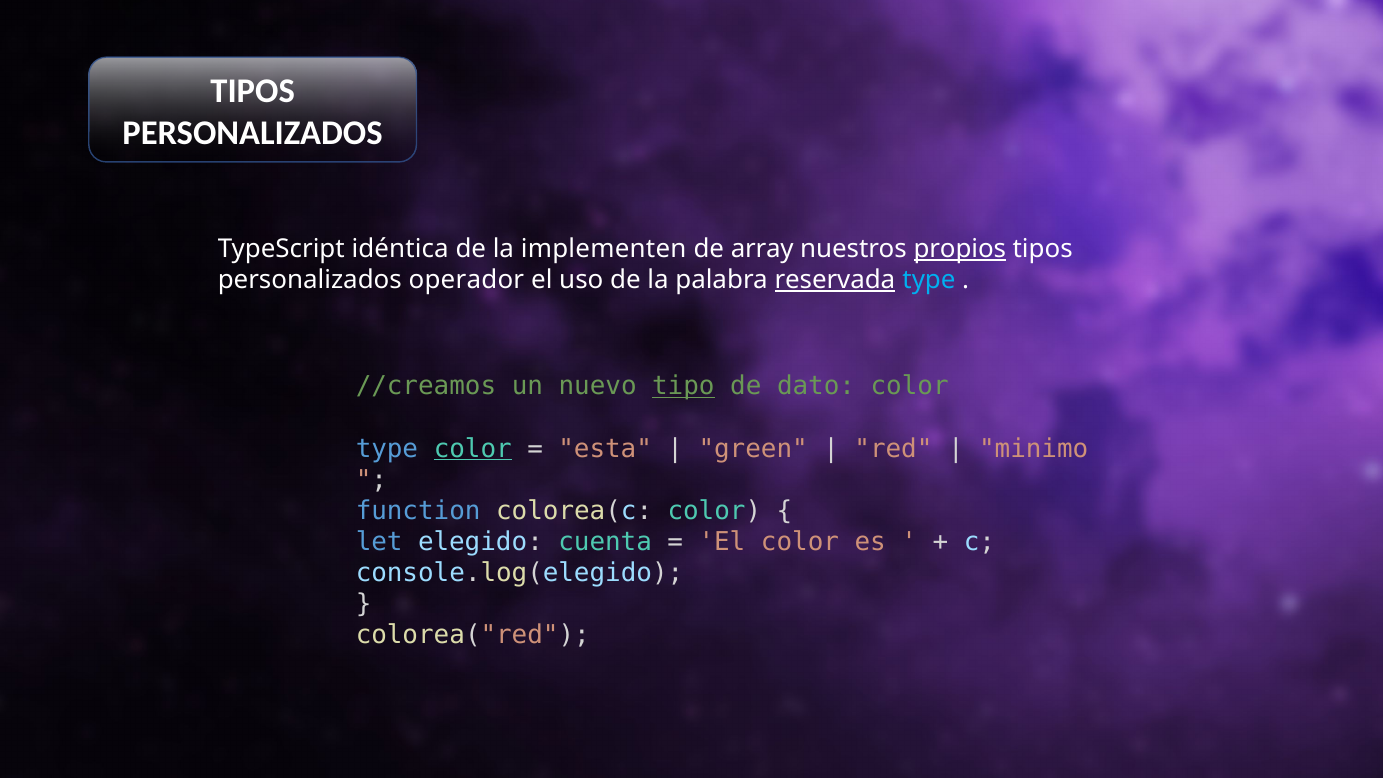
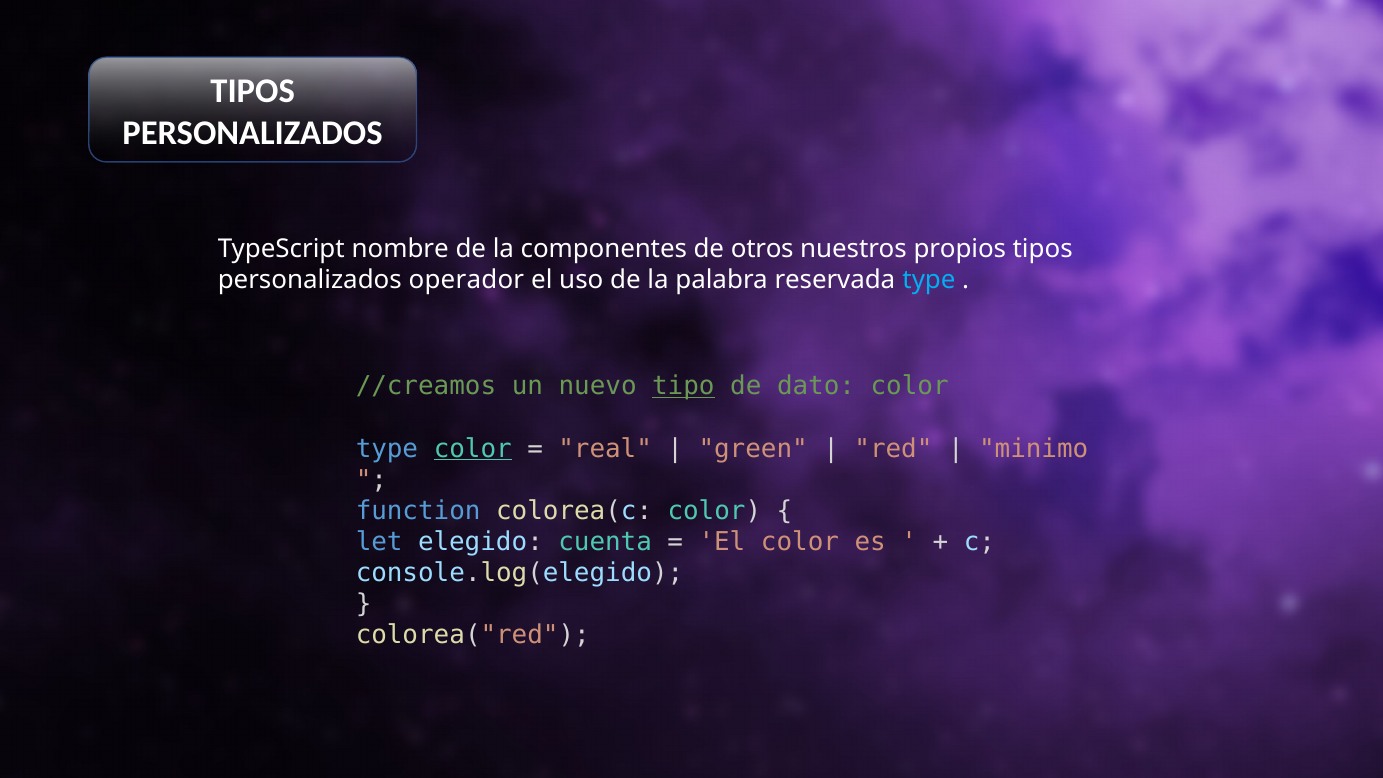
idéntica: idéntica -> nombre (400, 249)
implementen: implementen -> componentes (604, 249)
array: array -> otros (762, 249)
propios underline: present -> none (960, 249)
reservada underline: present -> none (835, 280)
esta: esta -> real (605, 448)
